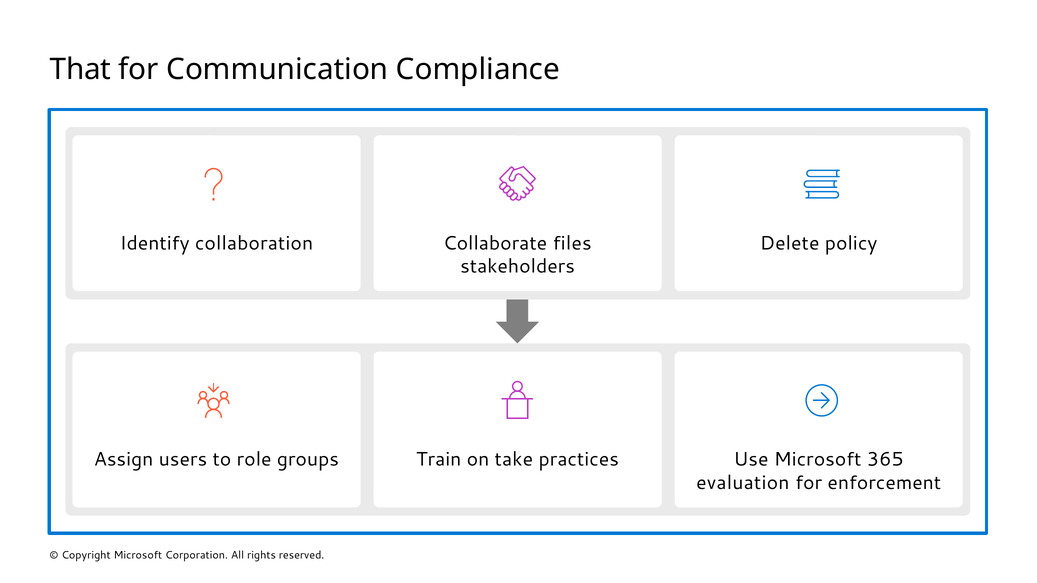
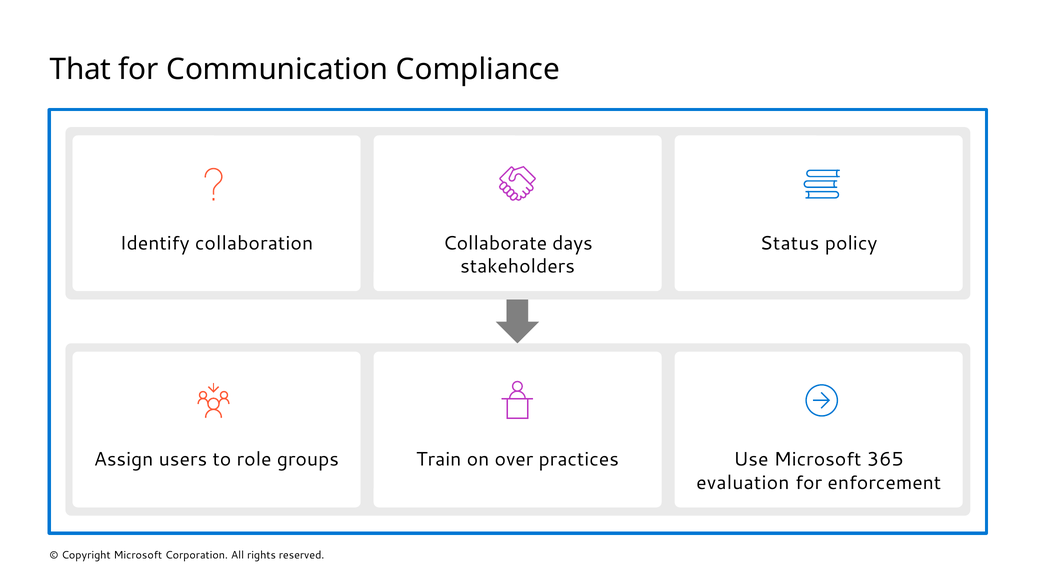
files: files -> days (572, 243)
Delete: Delete -> Status (790, 243)
take: take -> over (514, 460)
